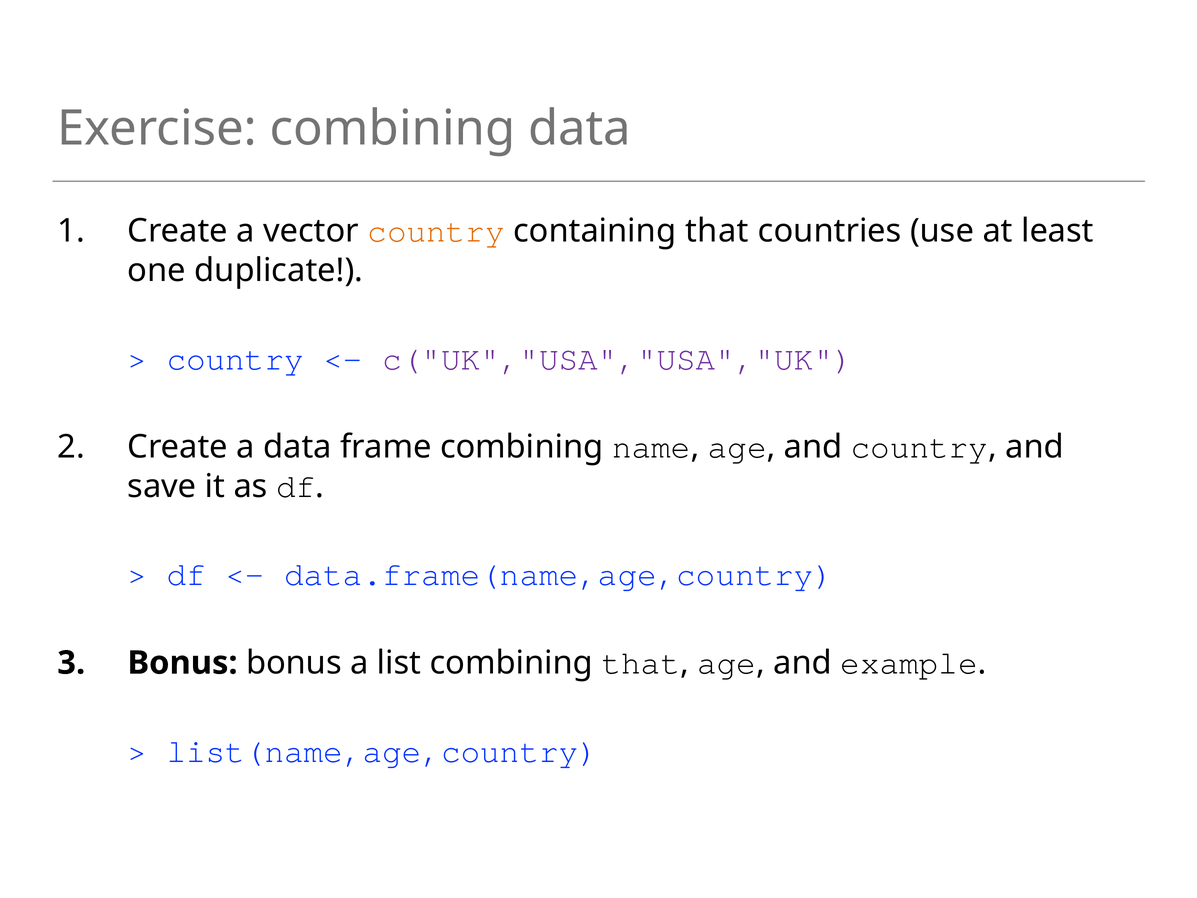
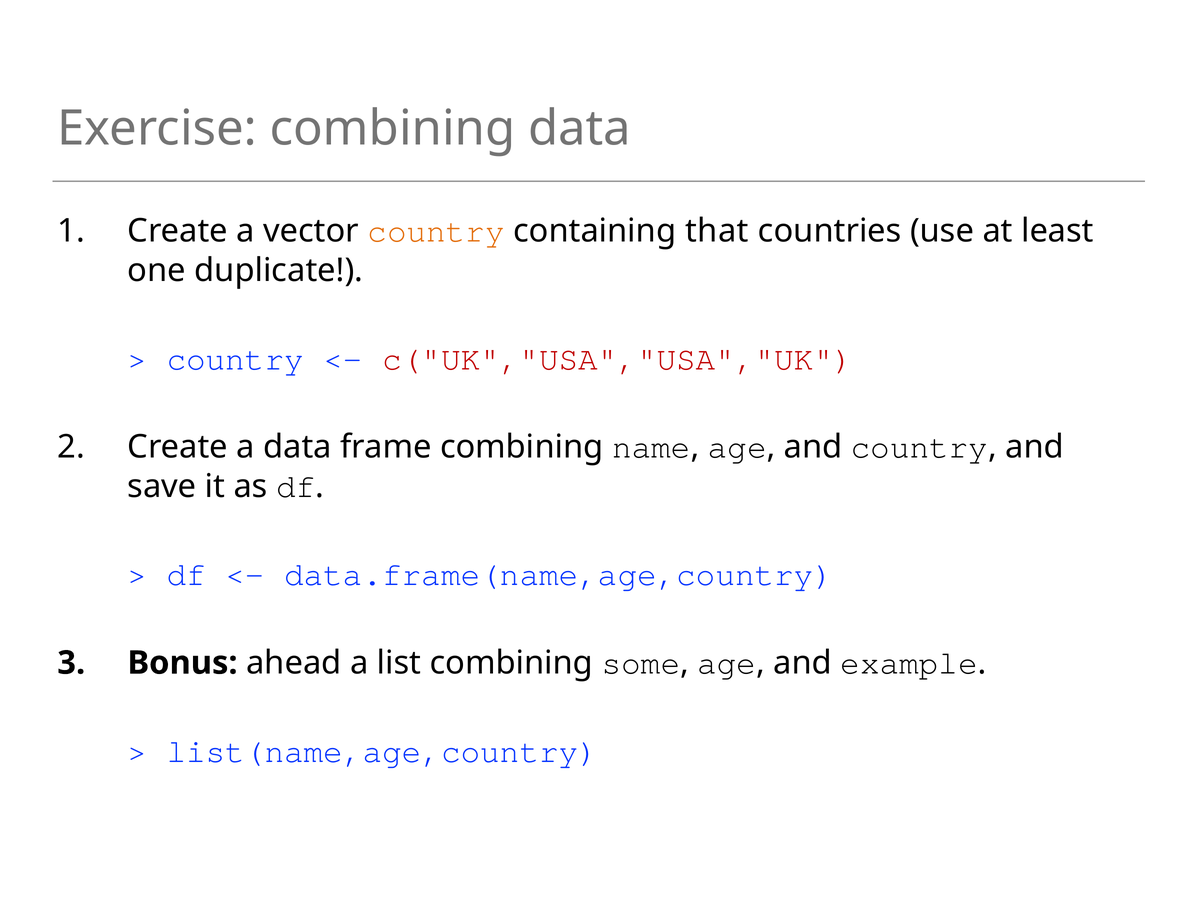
c("UK","USA","USA","UK colour: purple -> red (617, 359)
Bonus bonus: bonus -> ahead (294, 663)
combining that: that -> some (641, 663)
